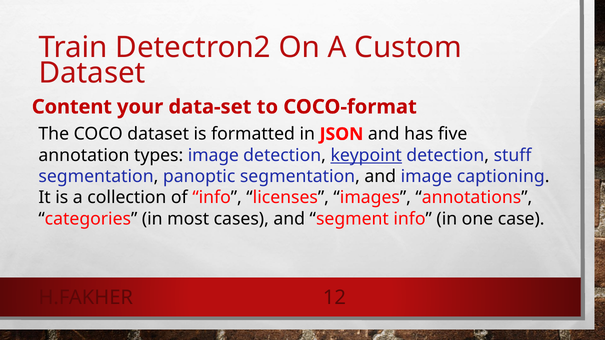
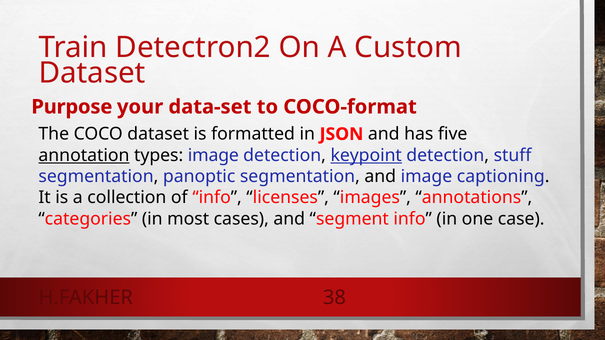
Content: Content -> Purpose (72, 107)
annotation underline: none -> present (84, 155)
12: 12 -> 38 (334, 298)
